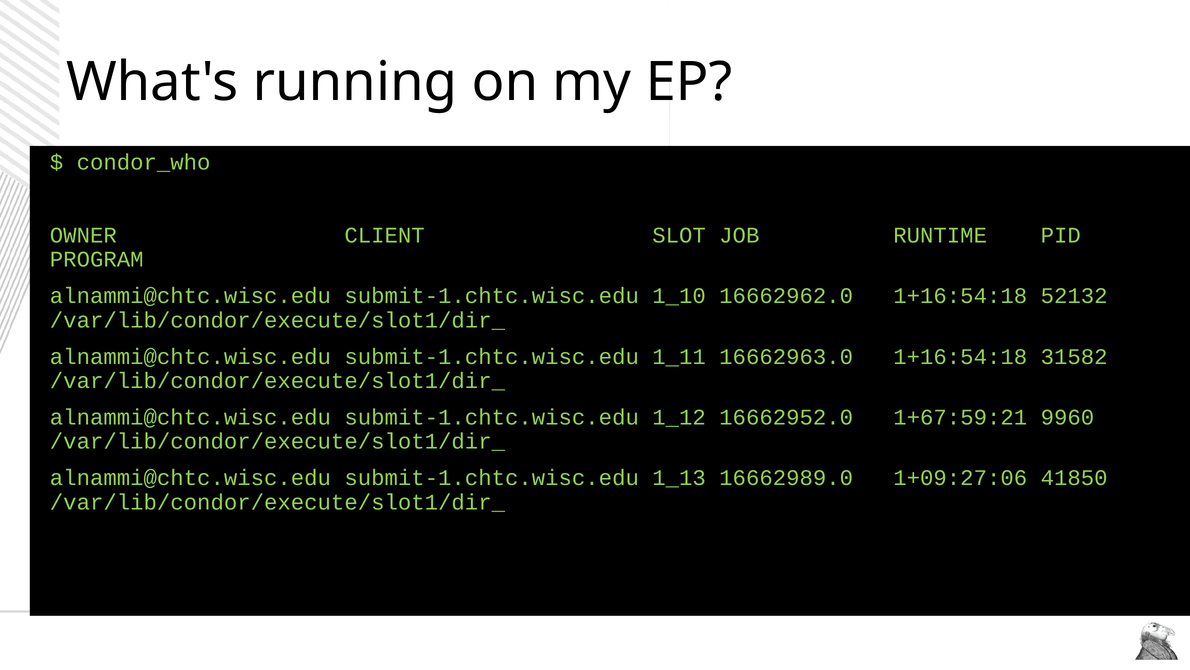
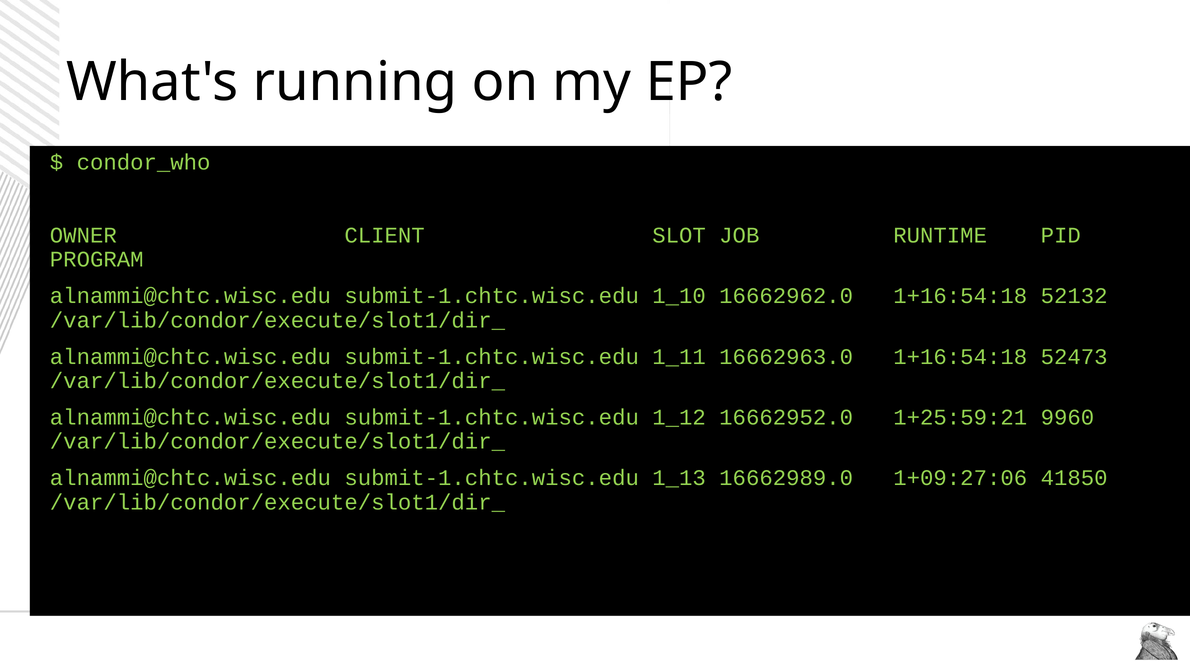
31582: 31582 -> 52473 (1074, 356)
1+67:59:21: 1+67:59:21 -> 1+25:59:21 (960, 417)
